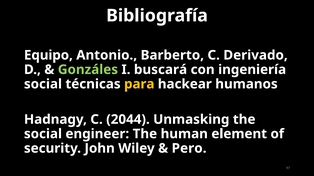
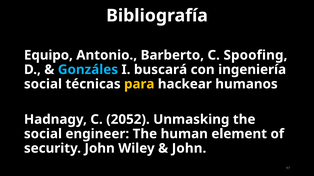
Derivado: Derivado -> Spoofing (255, 55)
Gonzáles colour: light green -> light blue (88, 70)
2044: 2044 -> 2052 (128, 120)
Pero: Pero -> John (189, 149)
